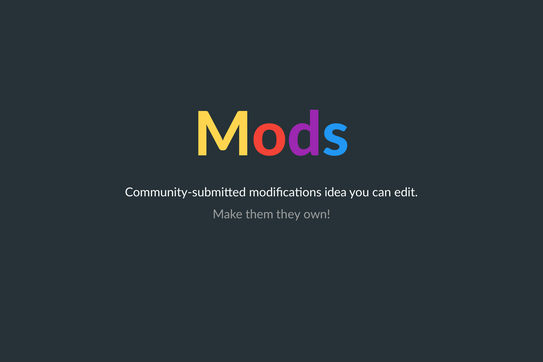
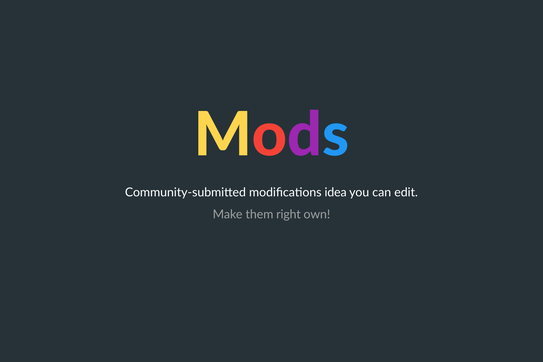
they: they -> right (289, 214)
